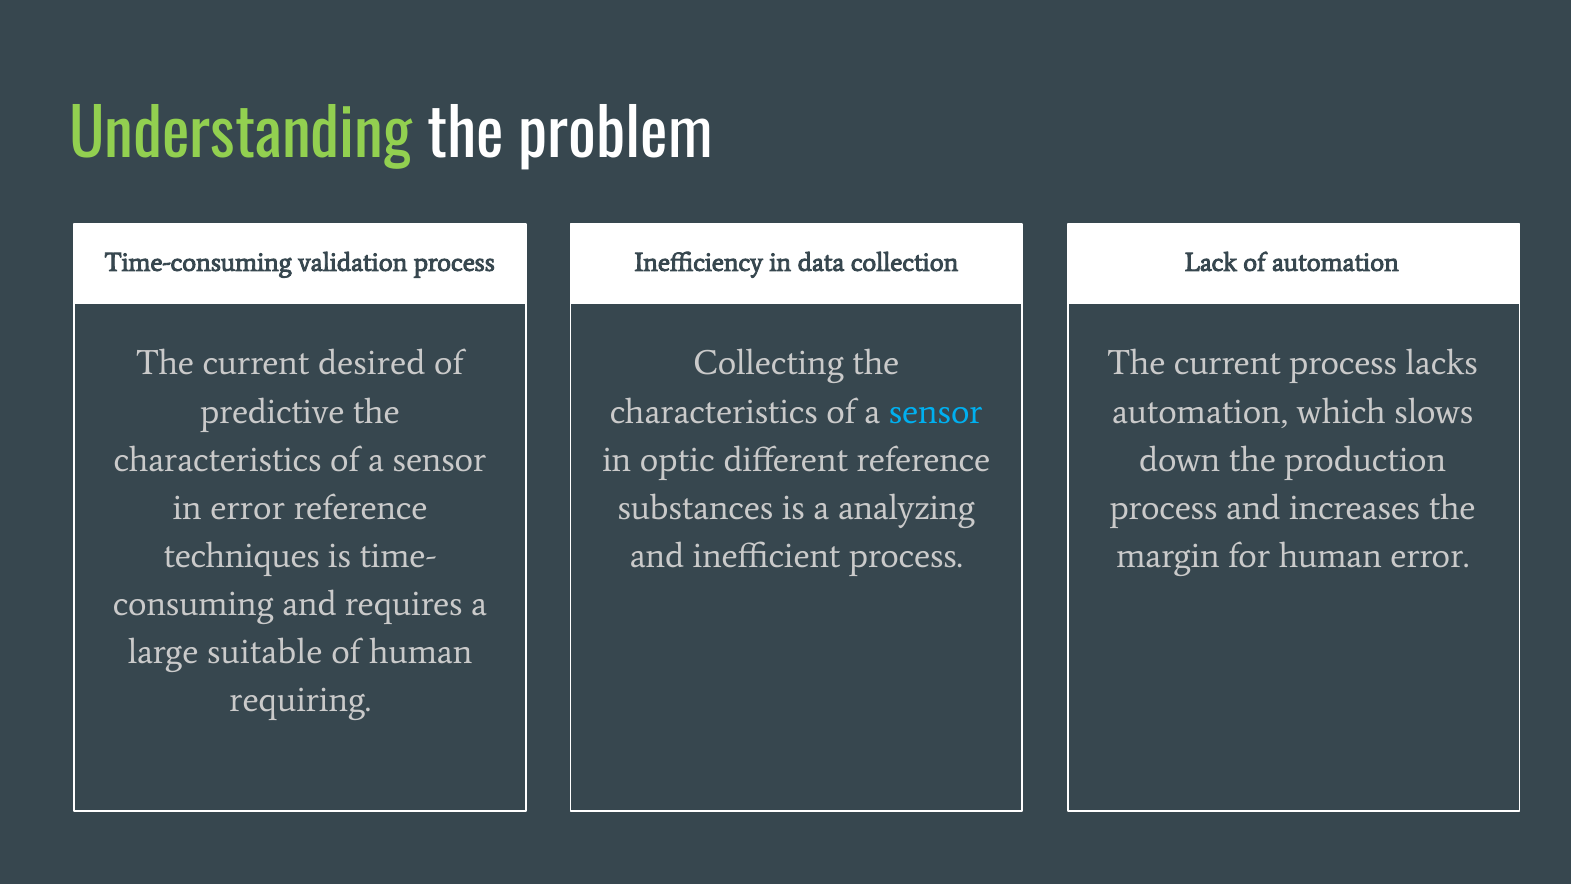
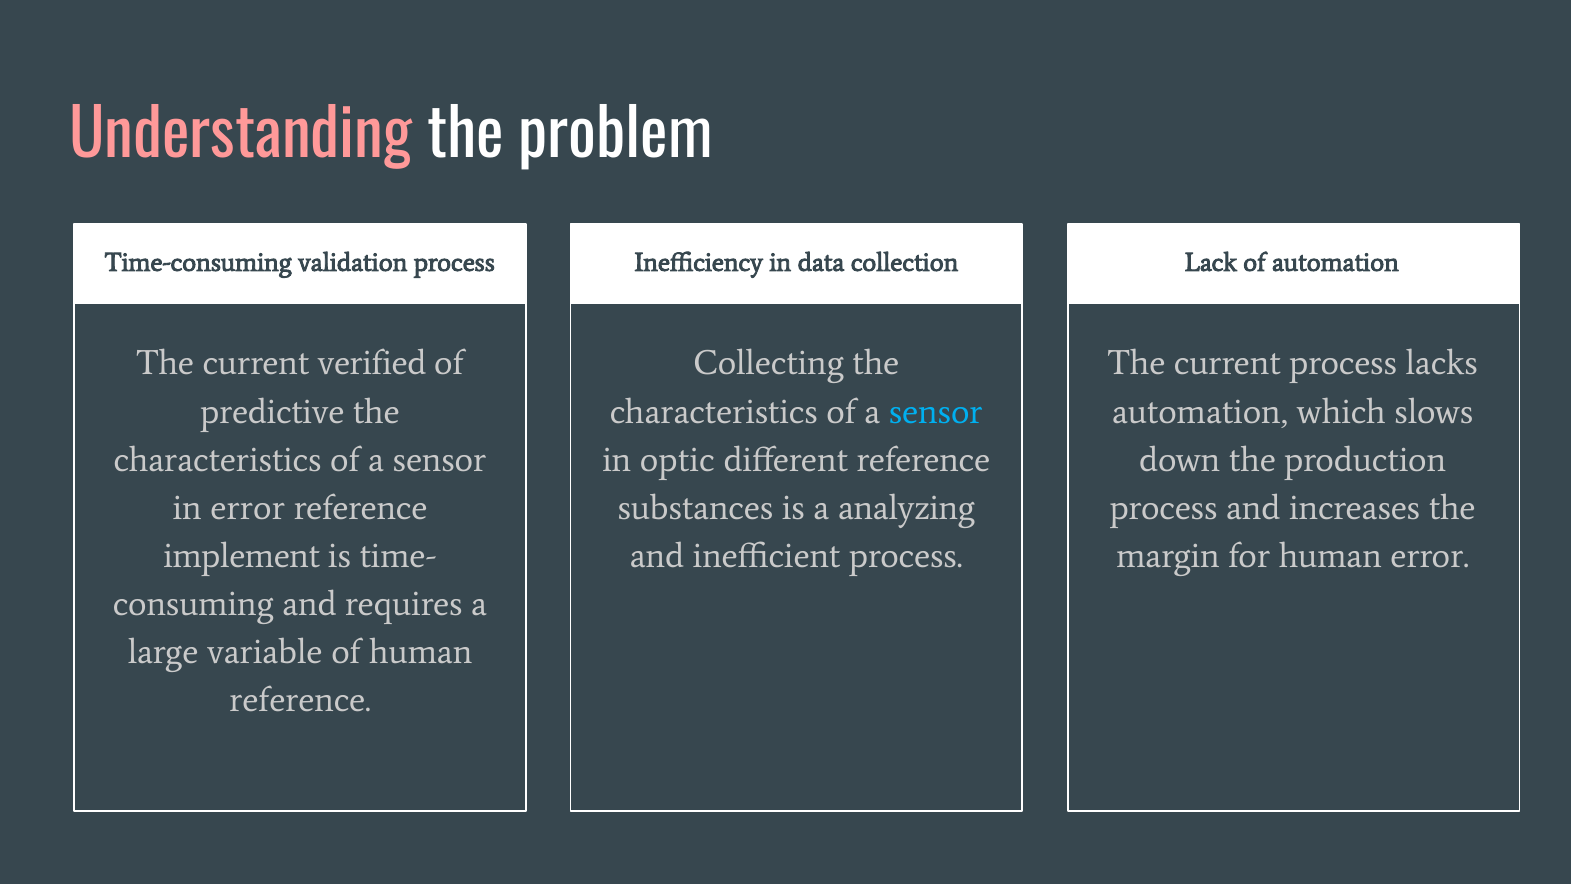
Understanding colour: light green -> pink (241, 136)
desired: desired -> verified (372, 363)
techniques: techniques -> implement (242, 556)
suitable: suitable -> variable (265, 652)
requiring: requiring -> reference (300, 700)
